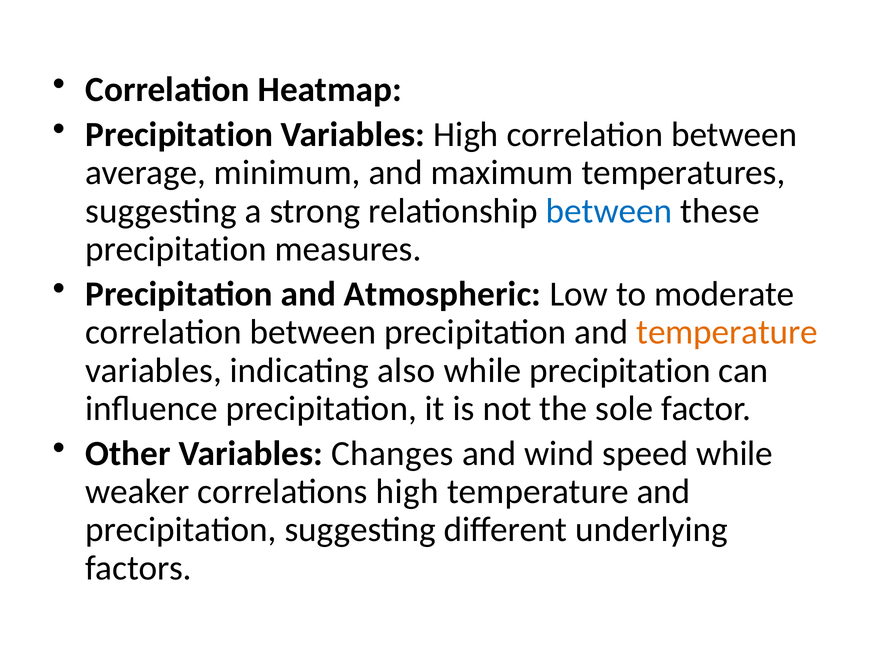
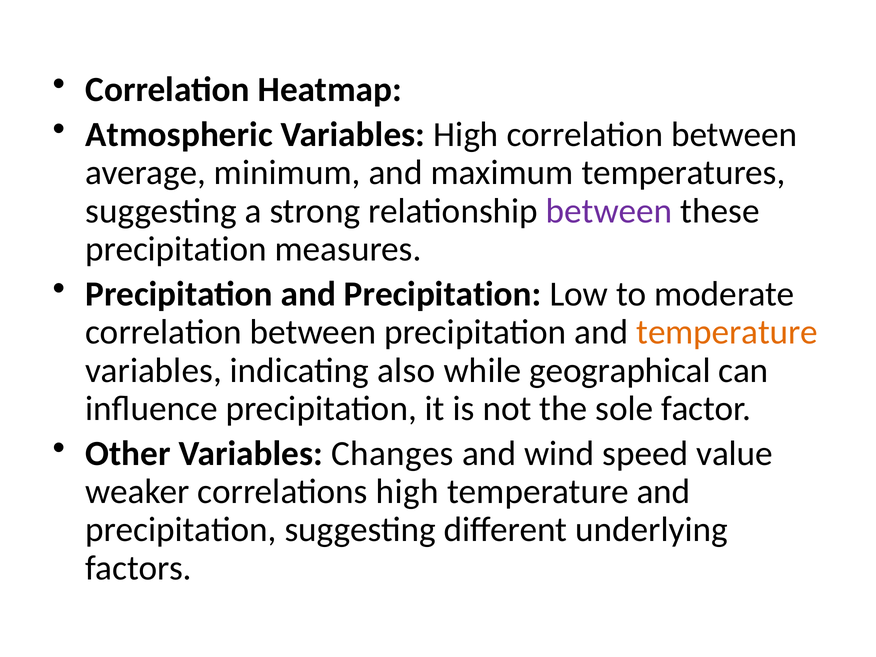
Precipitation: Precipitation -> Atmospheric (179, 135)
between colour: blue -> purple (609, 211)
Precipitation and Atmospheric: Atmospheric -> Precipitation (443, 294)
while precipitation: precipitation -> geographical (620, 370)
speed while: while -> value (734, 454)
